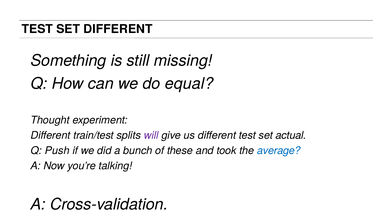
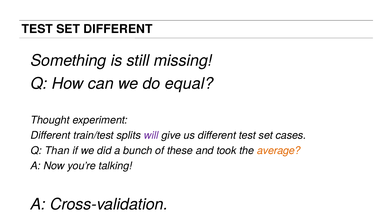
actual: actual -> cases (291, 135)
Push: Push -> Than (57, 151)
average colour: blue -> orange (279, 151)
